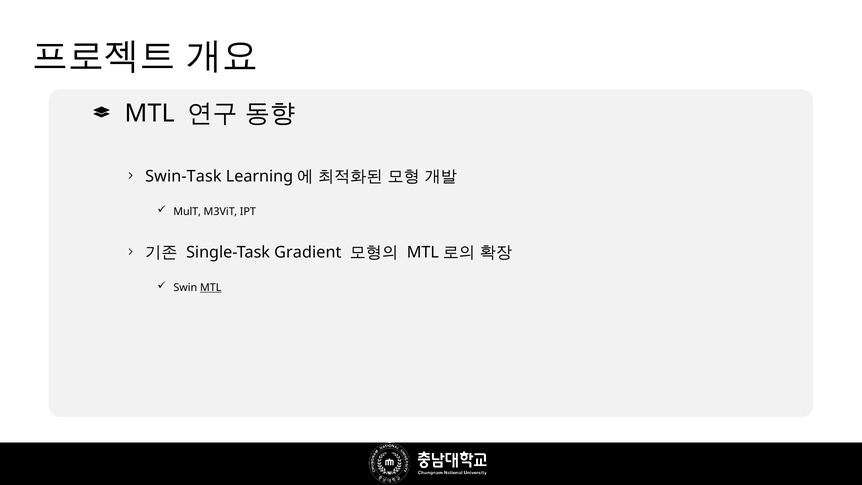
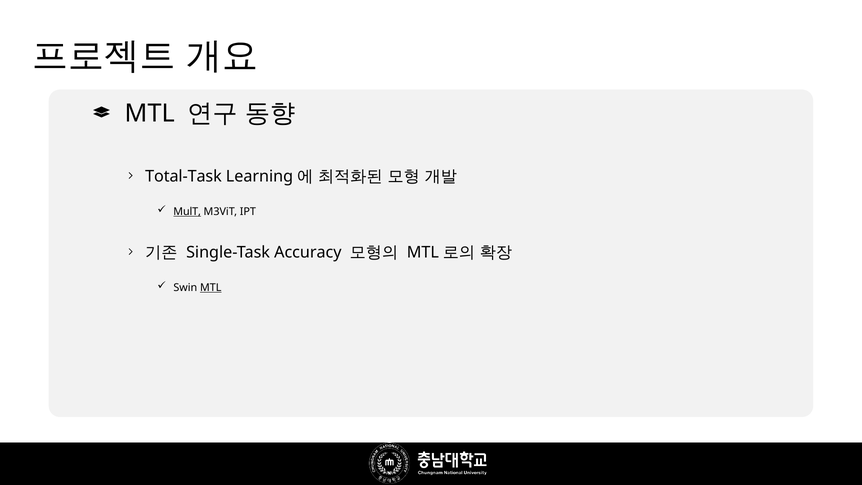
Swin-Task: Swin-Task -> Total-Task (183, 176)
MulT underline: none -> present (187, 211)
Gradient: Gradient -> Accuracy (308, 252)
